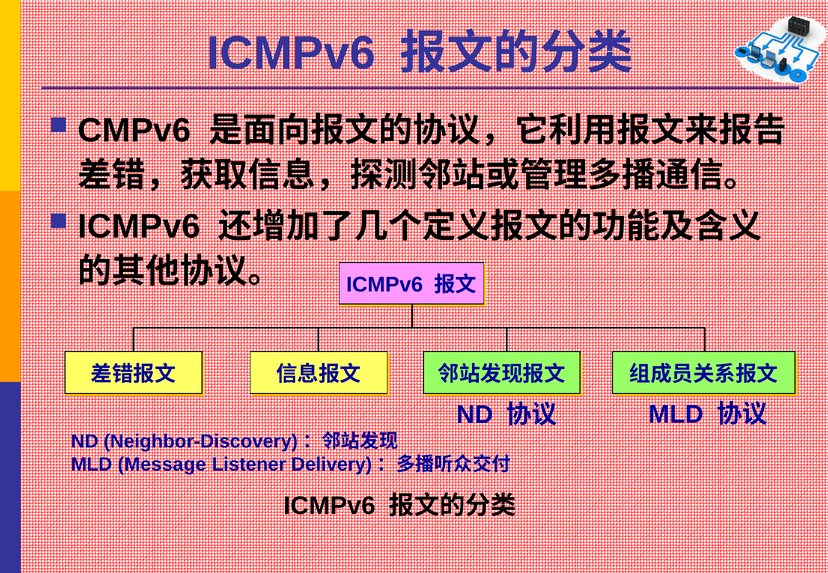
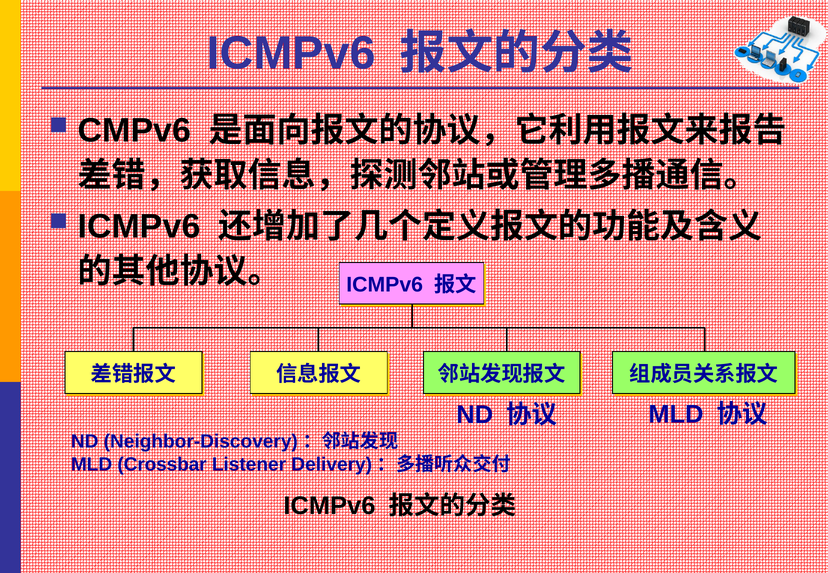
Message: Message -> Crossbar (162, 465)
